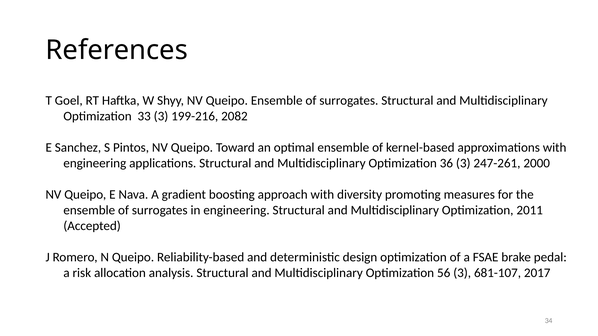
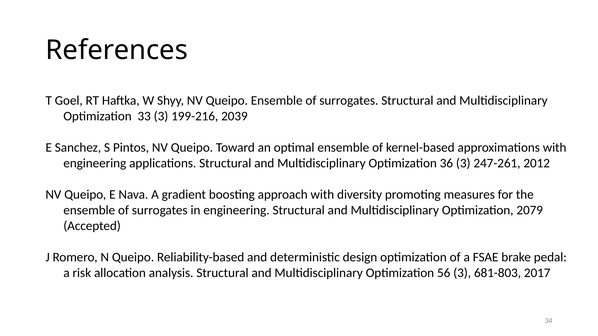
2082: 2082 -> 2039 (234, 116)
2000: 2000 -> 2012 (537, 163)
2011: 2011 -> 2079 (530, 210)
681-107: 681-107 -> 681-803 (498, 273)
